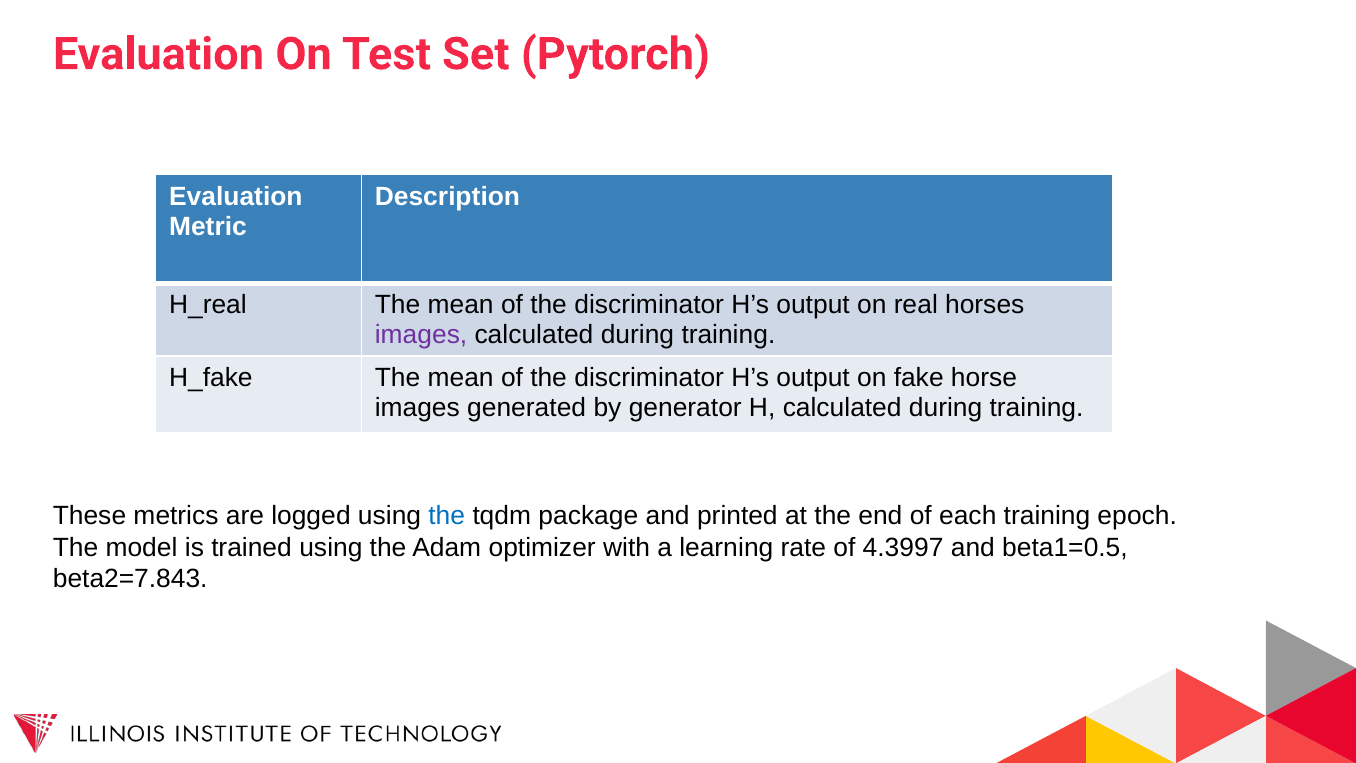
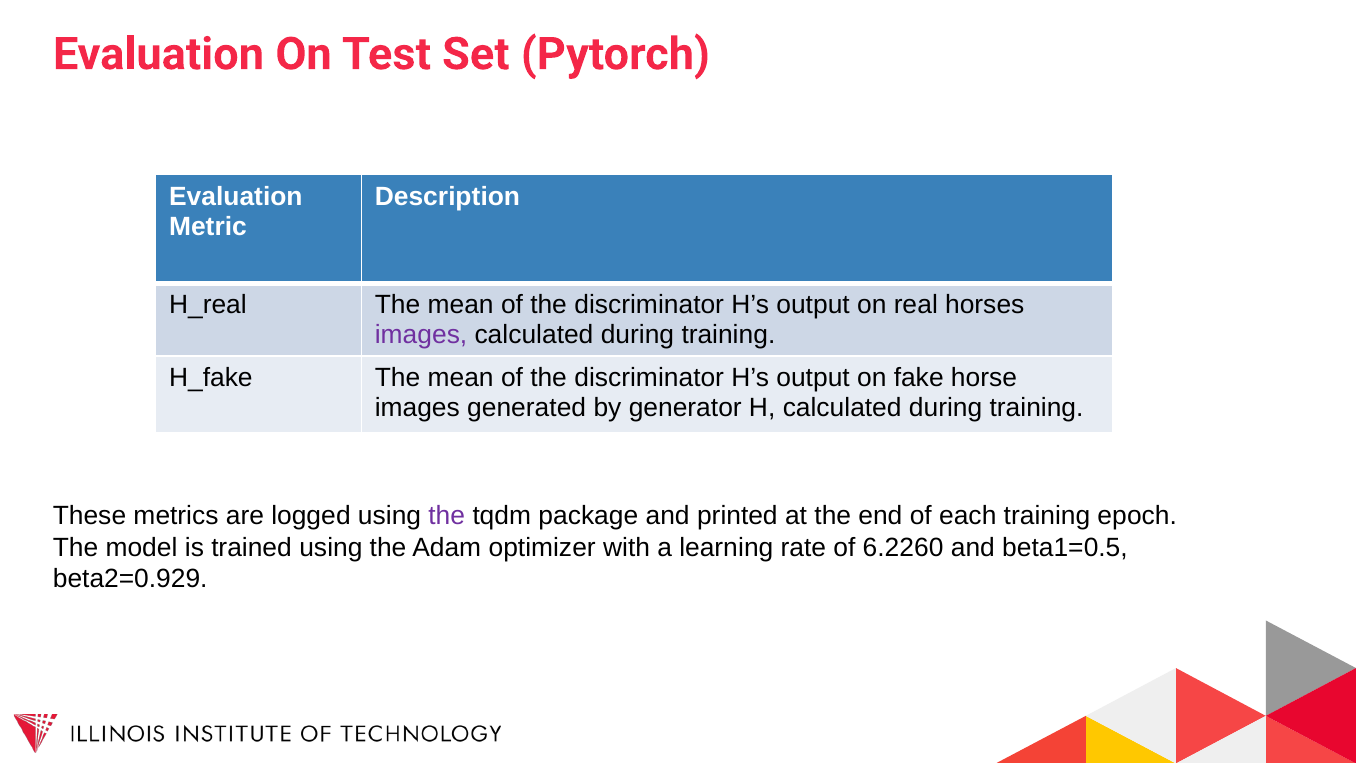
the colour: blue -> purple (447, 516)
4.3997: 4.3997 -> 6.2260 (903, 547)
beta2=7.843: beta2=7.843 -> beta2=0.929 (130, 579)
